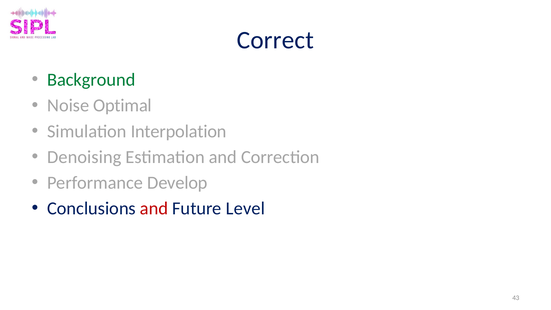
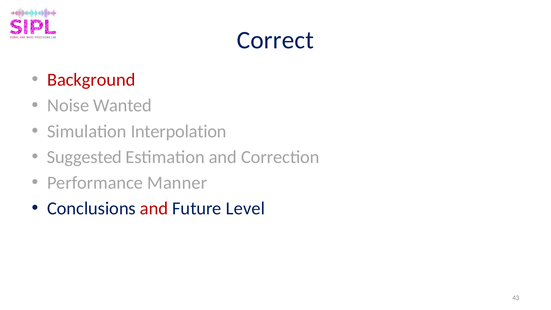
Background colour: green -> red (91, 80)
Optimal: Optimal -> Wanted (123, 106)
Denoising: Denoising -> Suggested (84, 157)
Develop: Develop -> Manner (177, 183)
